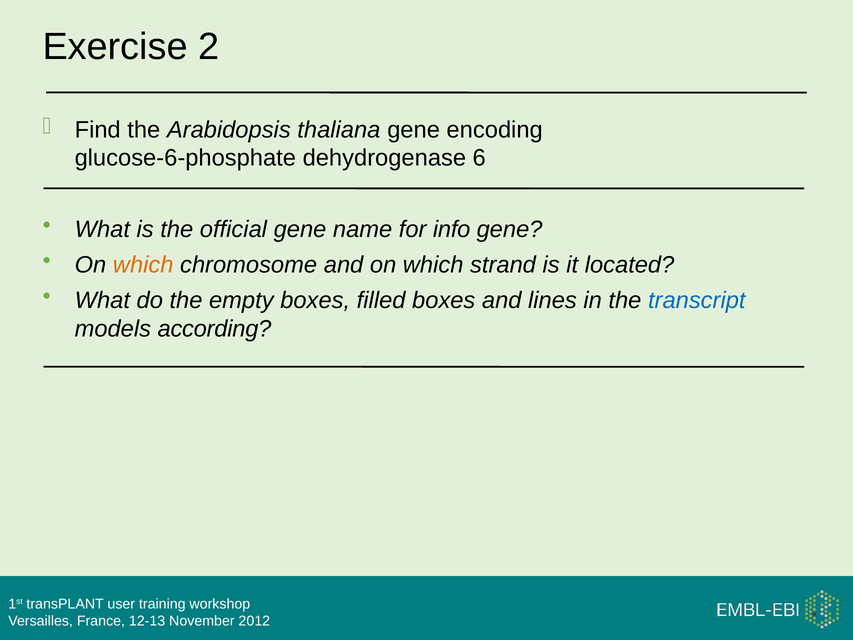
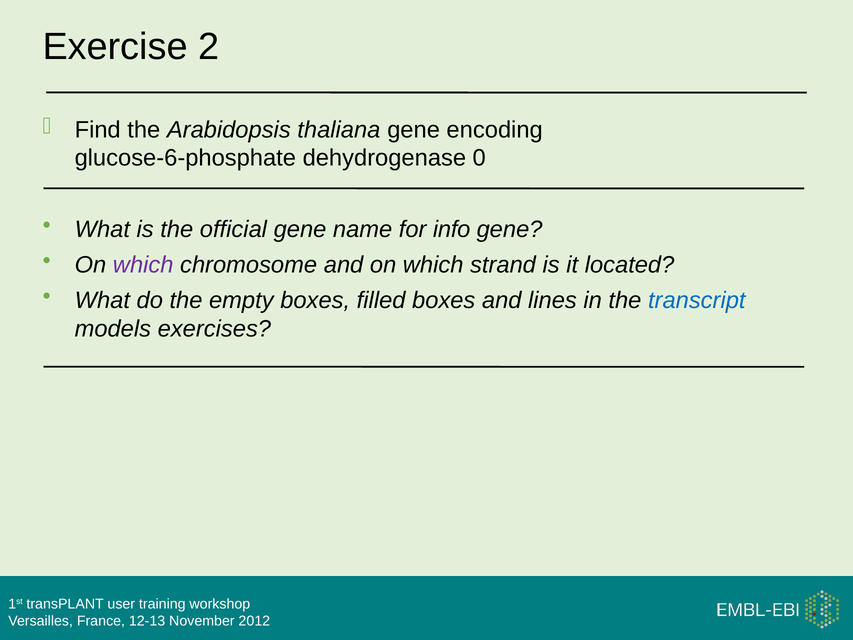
6: 6 -> 0 (479, 158)
which colour: orange -> purple (143, 265)
according: according -> exercises (214, 329)
